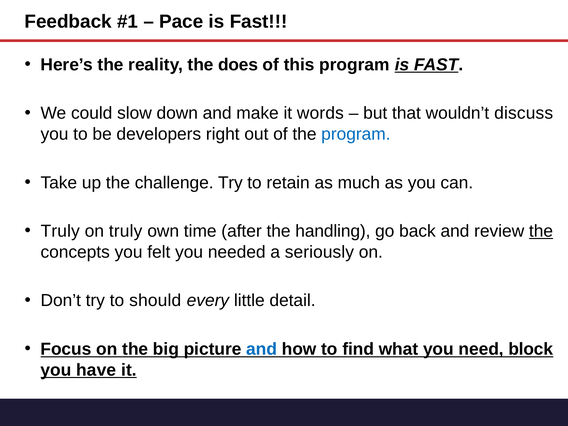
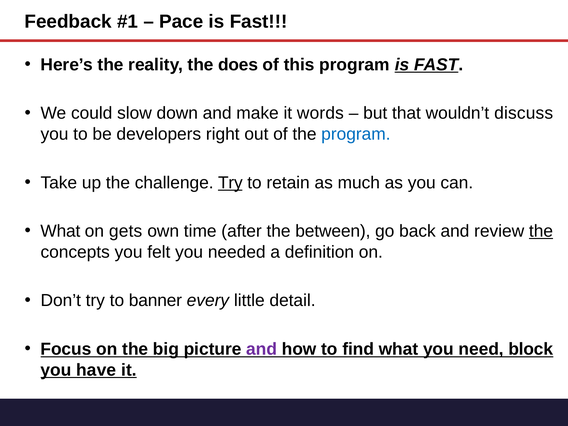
Try underline: none -> present (230, 183)
Truly: Truly -> What (60, 231)
on truly: truly -> gets (126, 231)
handling: handling -> between (333, 231)
seriously: seriously -> definition (319, 252)
should: should -> banner (155, 301)
and colour: blue -> purple (262, 349)
